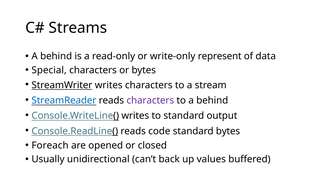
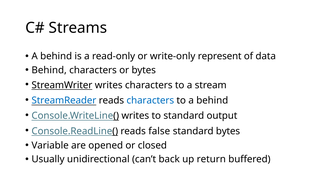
Special: Special -> Behind (49, 70)
characters colour: purple -> blue (150, 100)
code: code -> false (159, 131)
Foreach: Foreach -> Variable (50, 145)
values: values -> return (211, 159)
